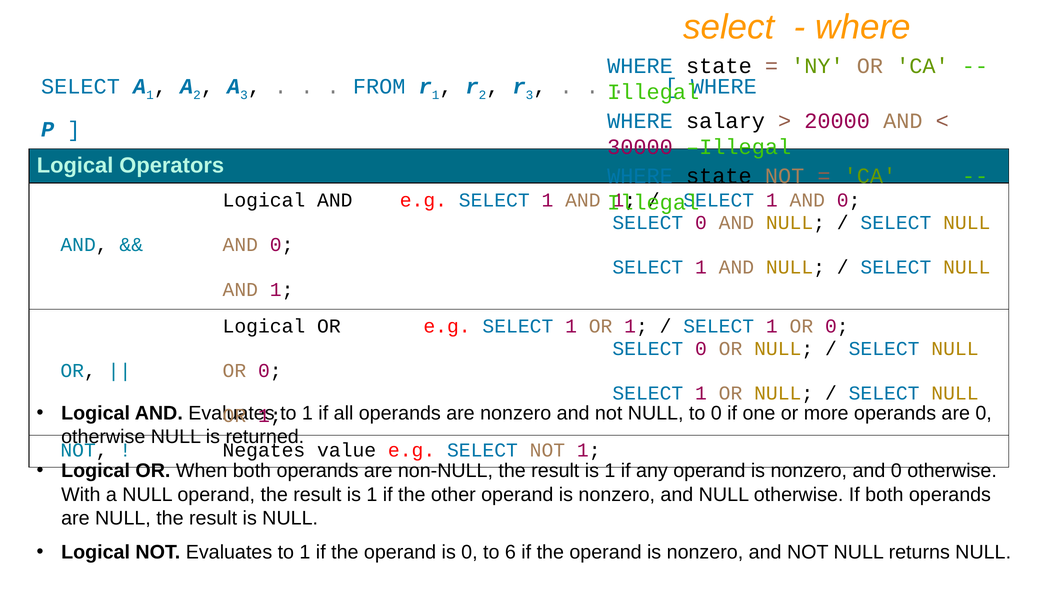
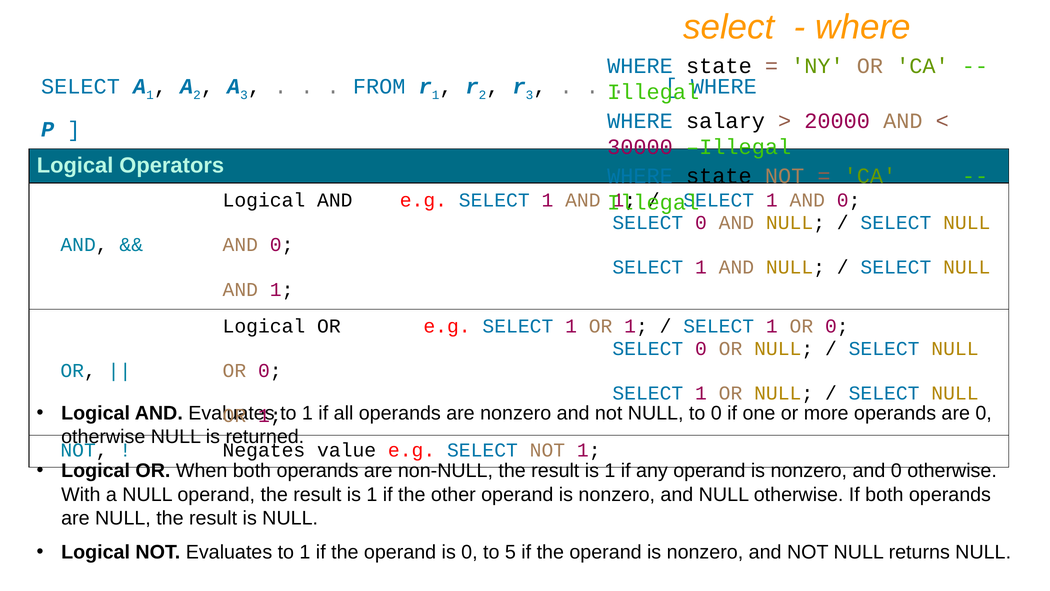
6: 6 -> 5 (510, 552)
